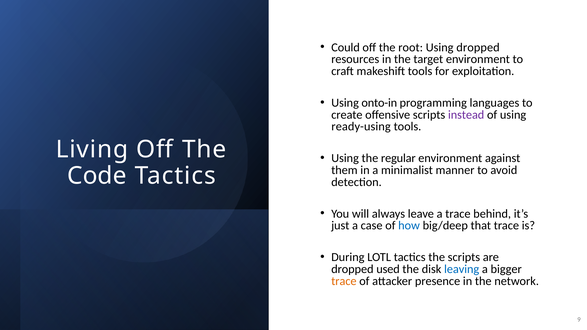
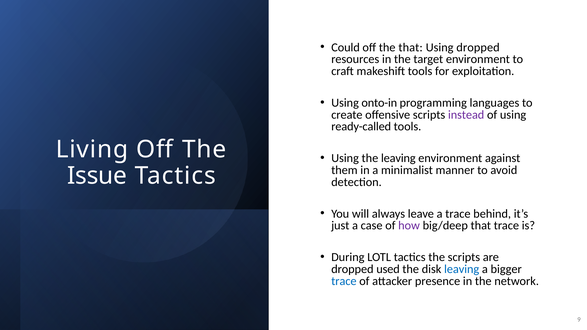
the root: root -> that (411, 47)
ready-using: ready-using -> ready-called (361, 127)
the regular: regular -> leaving (398, 158)
Code: Code -> Issue (97, 176)
how colour: blue -> purple (409, 226)
trace colour: orange -> blue (344, 281)
